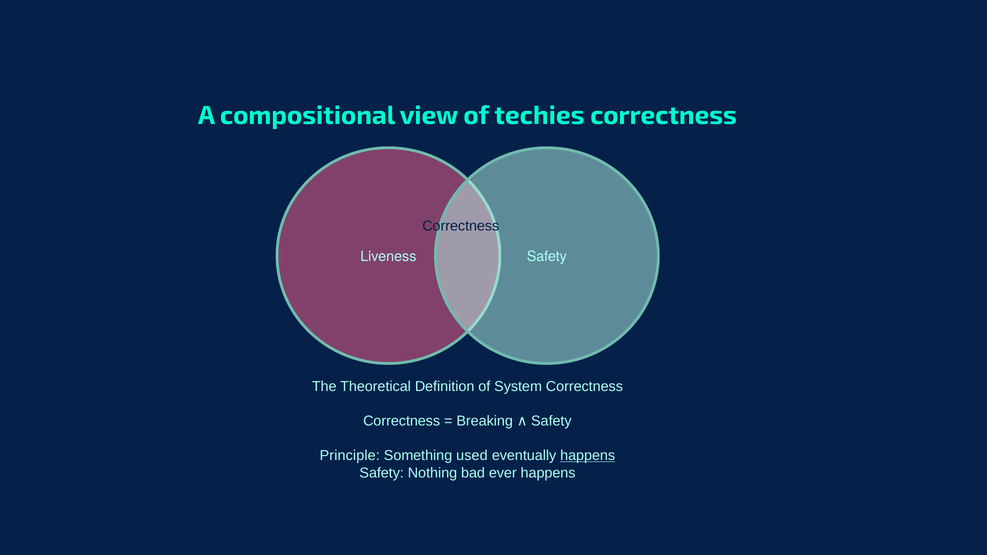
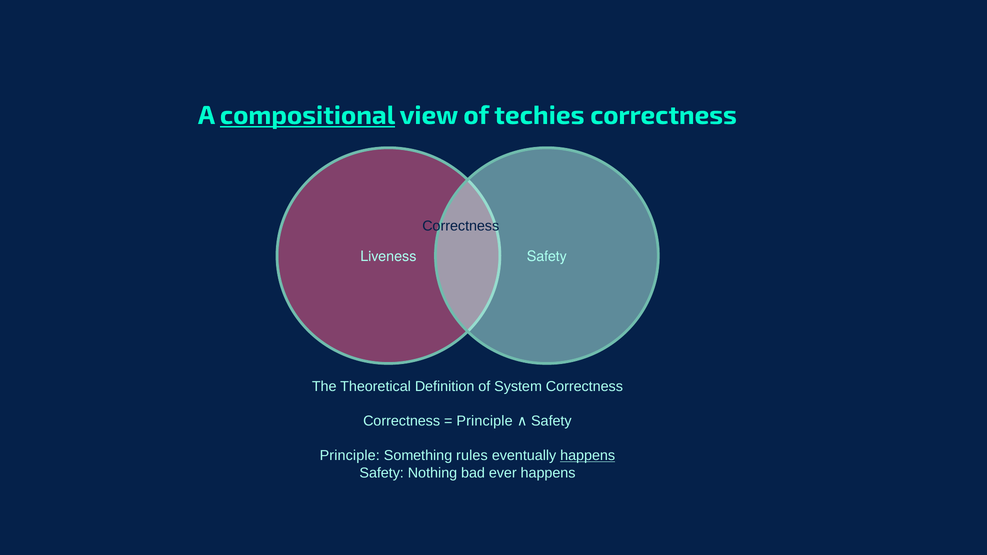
compositional underline: none -> present (308, 115)
Breaking: Breaking -> Principle (485, 421)
used: used -> rules (472, 456)
